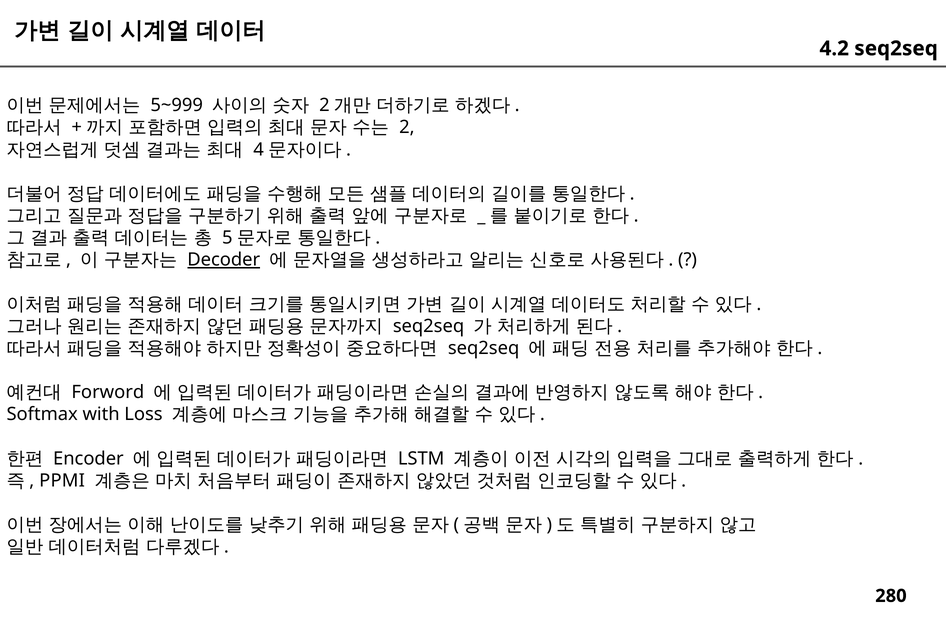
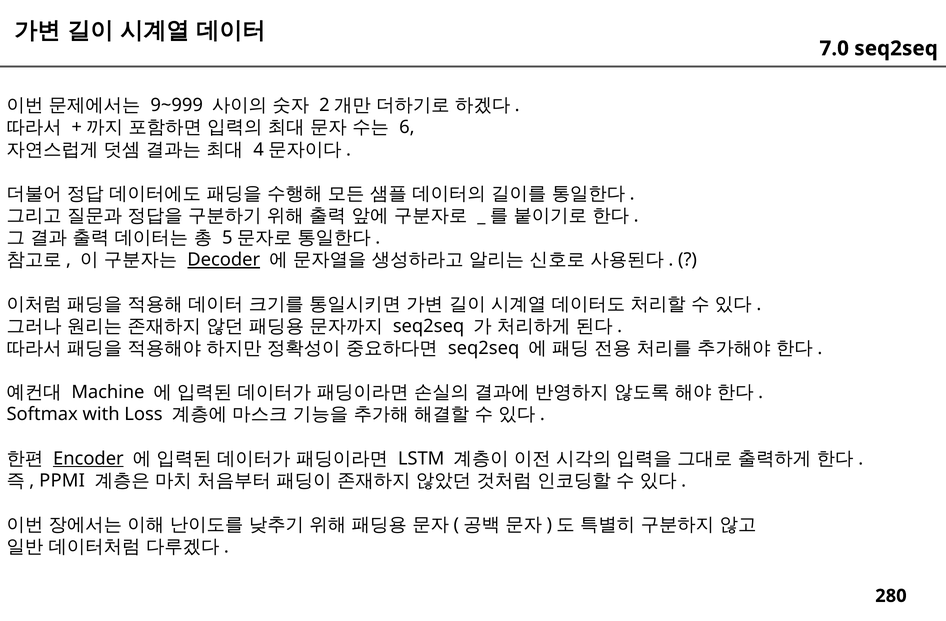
4.2: 4.2 -> 7.0 (834, 48)
5~999: 5~999 -> 9~999 (177, 105)
2: 2 -> 6 (407, 127)
Forword: Forword -> Machine (108, 392)
Encoder underline: none -> present (88, 459)
